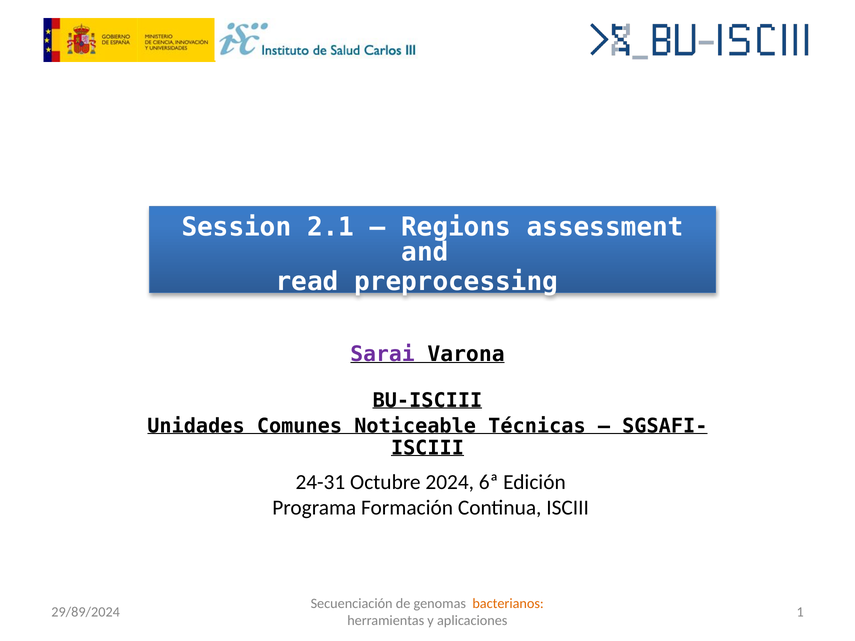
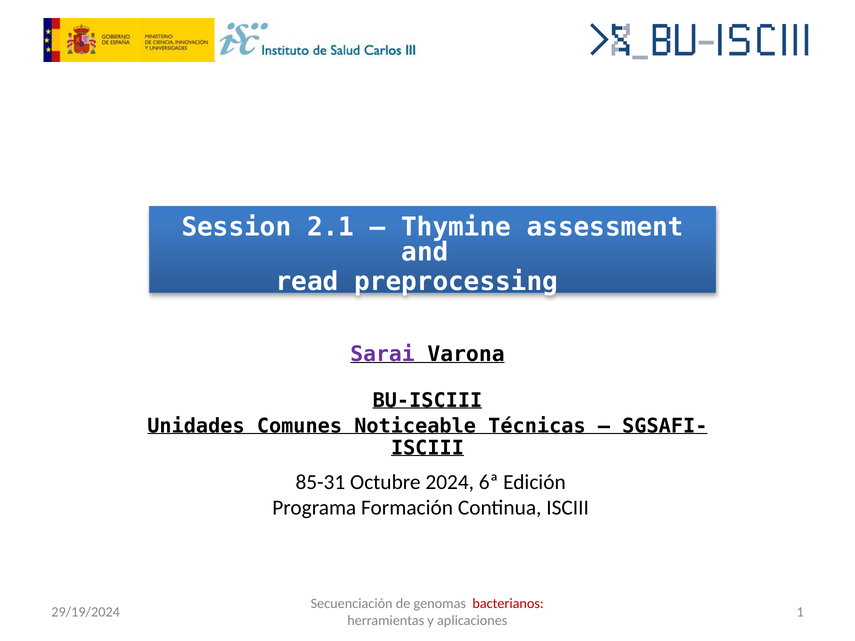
Regions: Regions -> Thymine (456, 227)
24-31: 24-31 -> 85-31 (320, 482)
bacterianos colour: orange -> red (508, 604)
29/89/2024: 29/89/2024 -> 29/19/2024 (86, 612)
